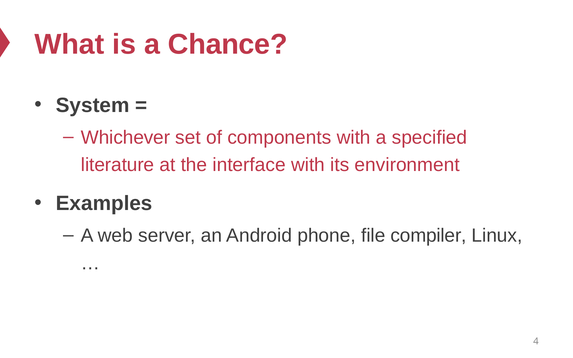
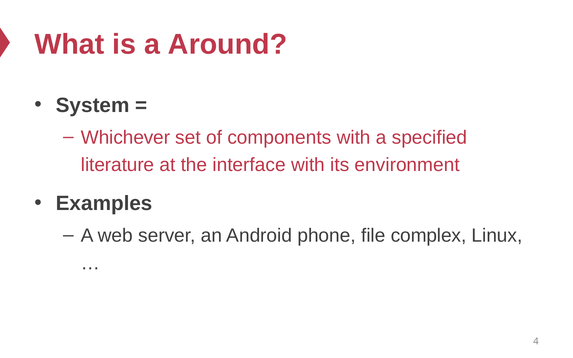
Chance: Chance -> Around (228, 45)
compiler: compiler -> complex (429, 236)
